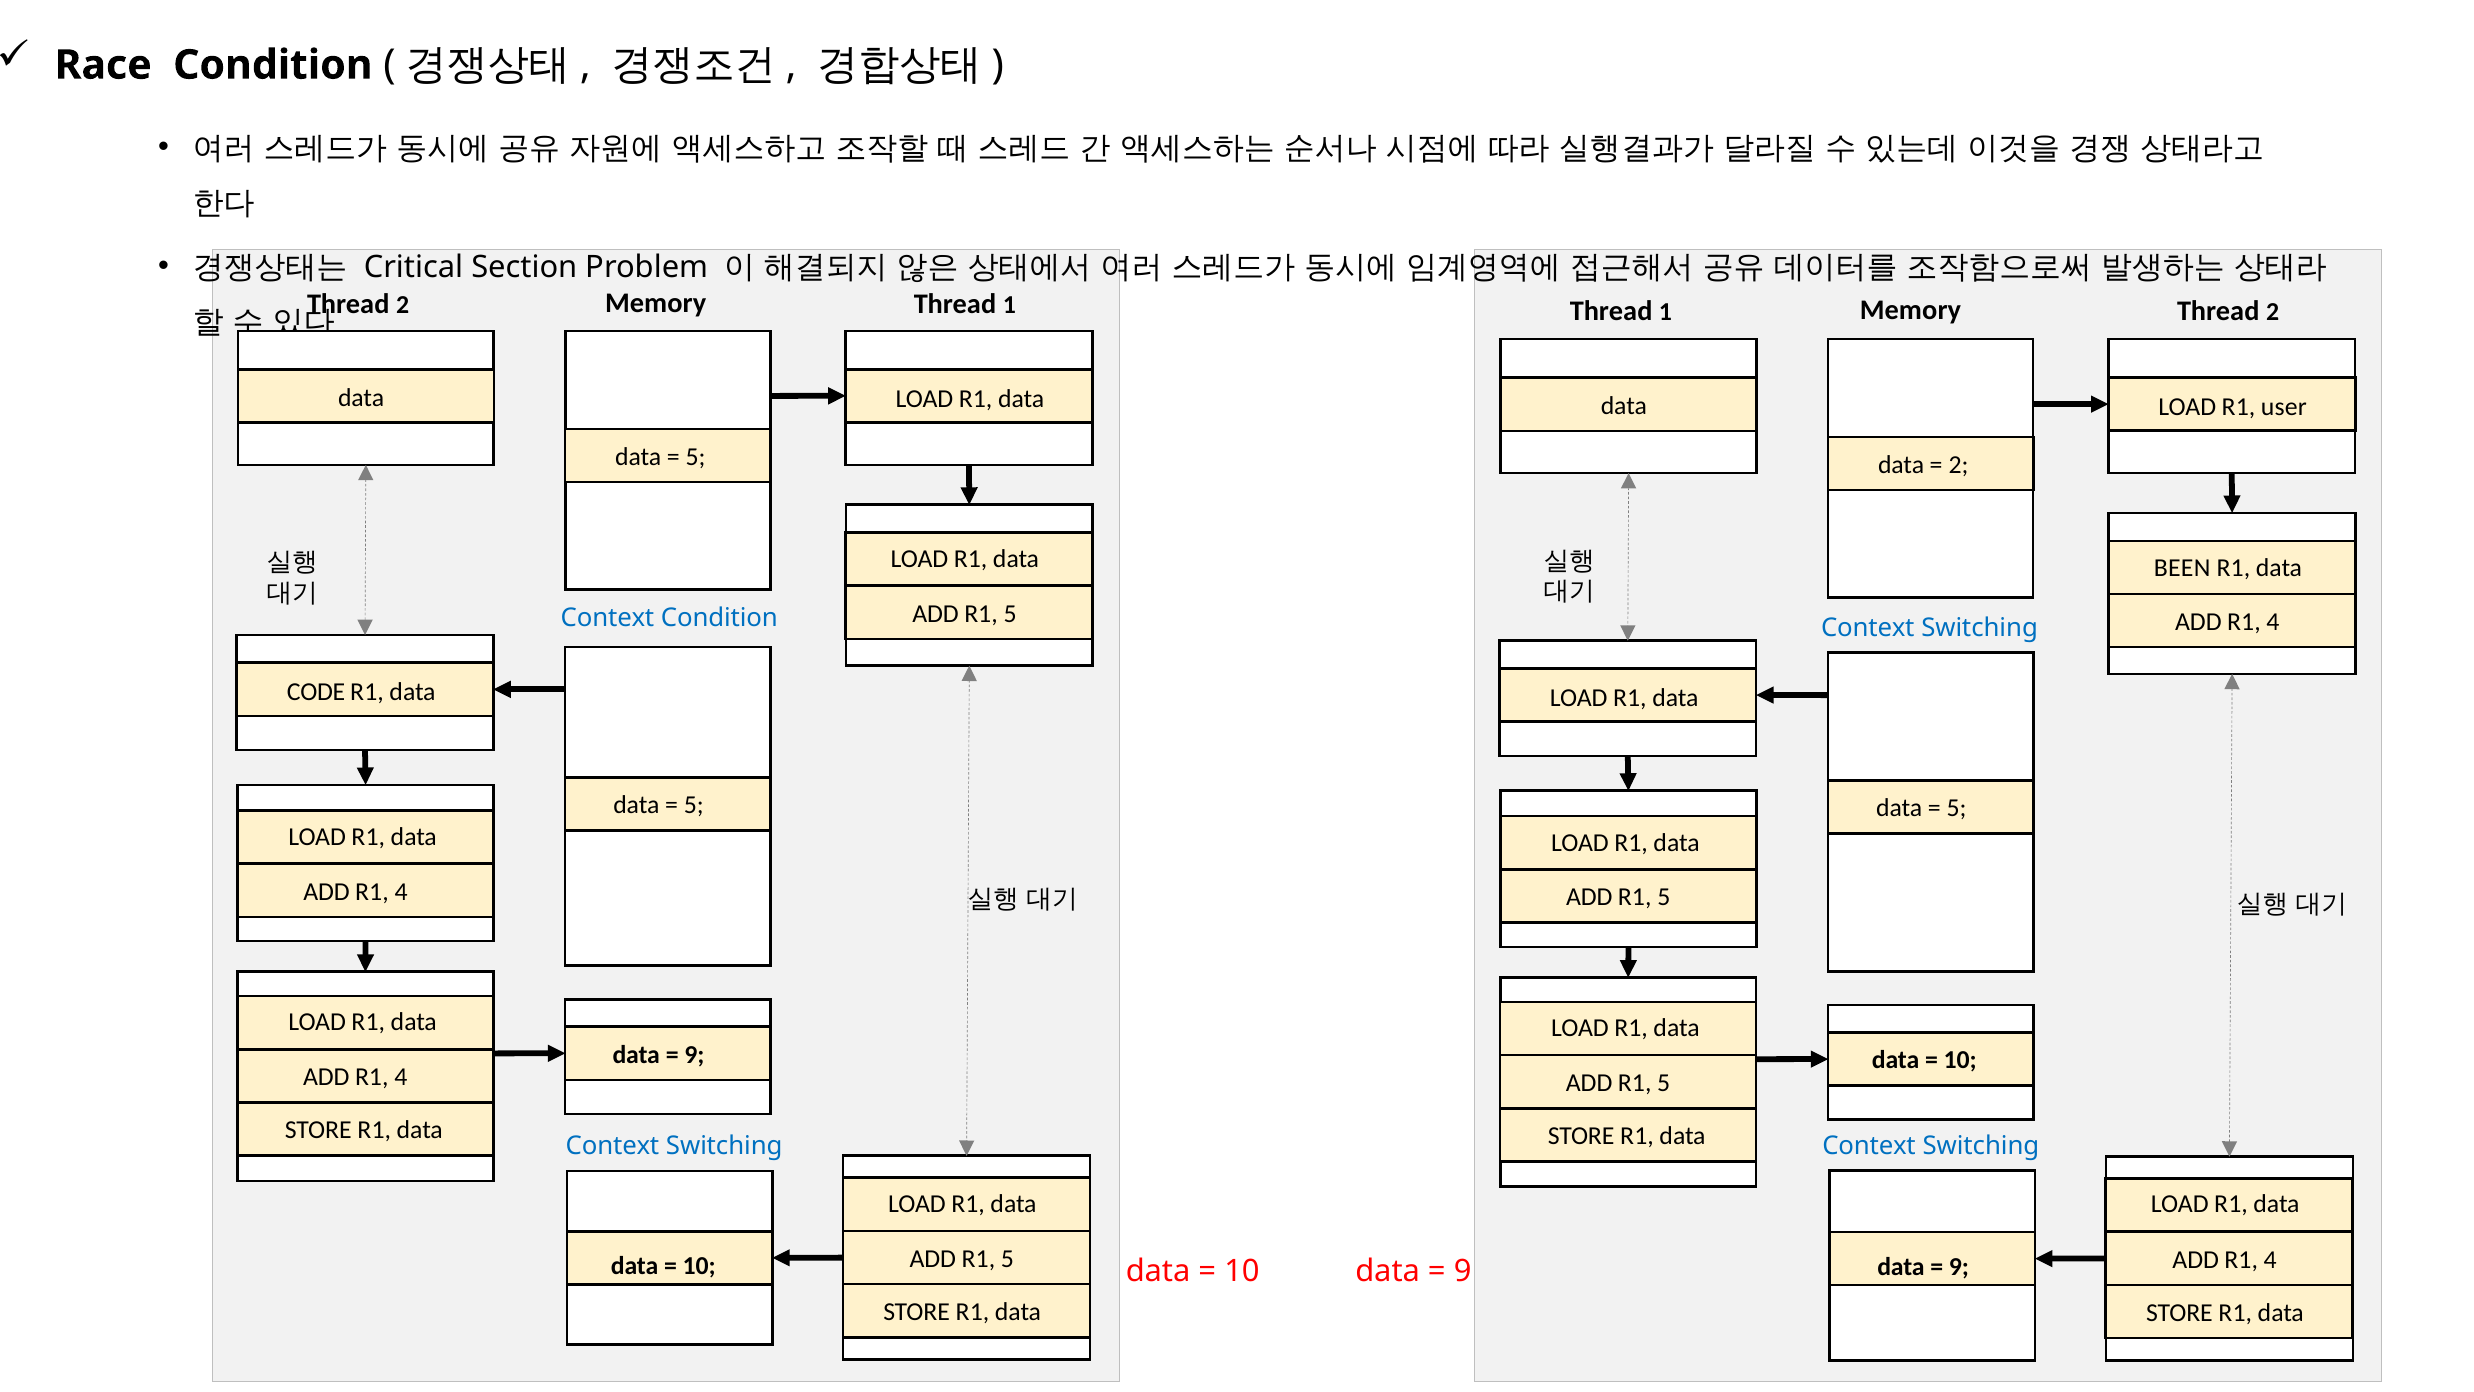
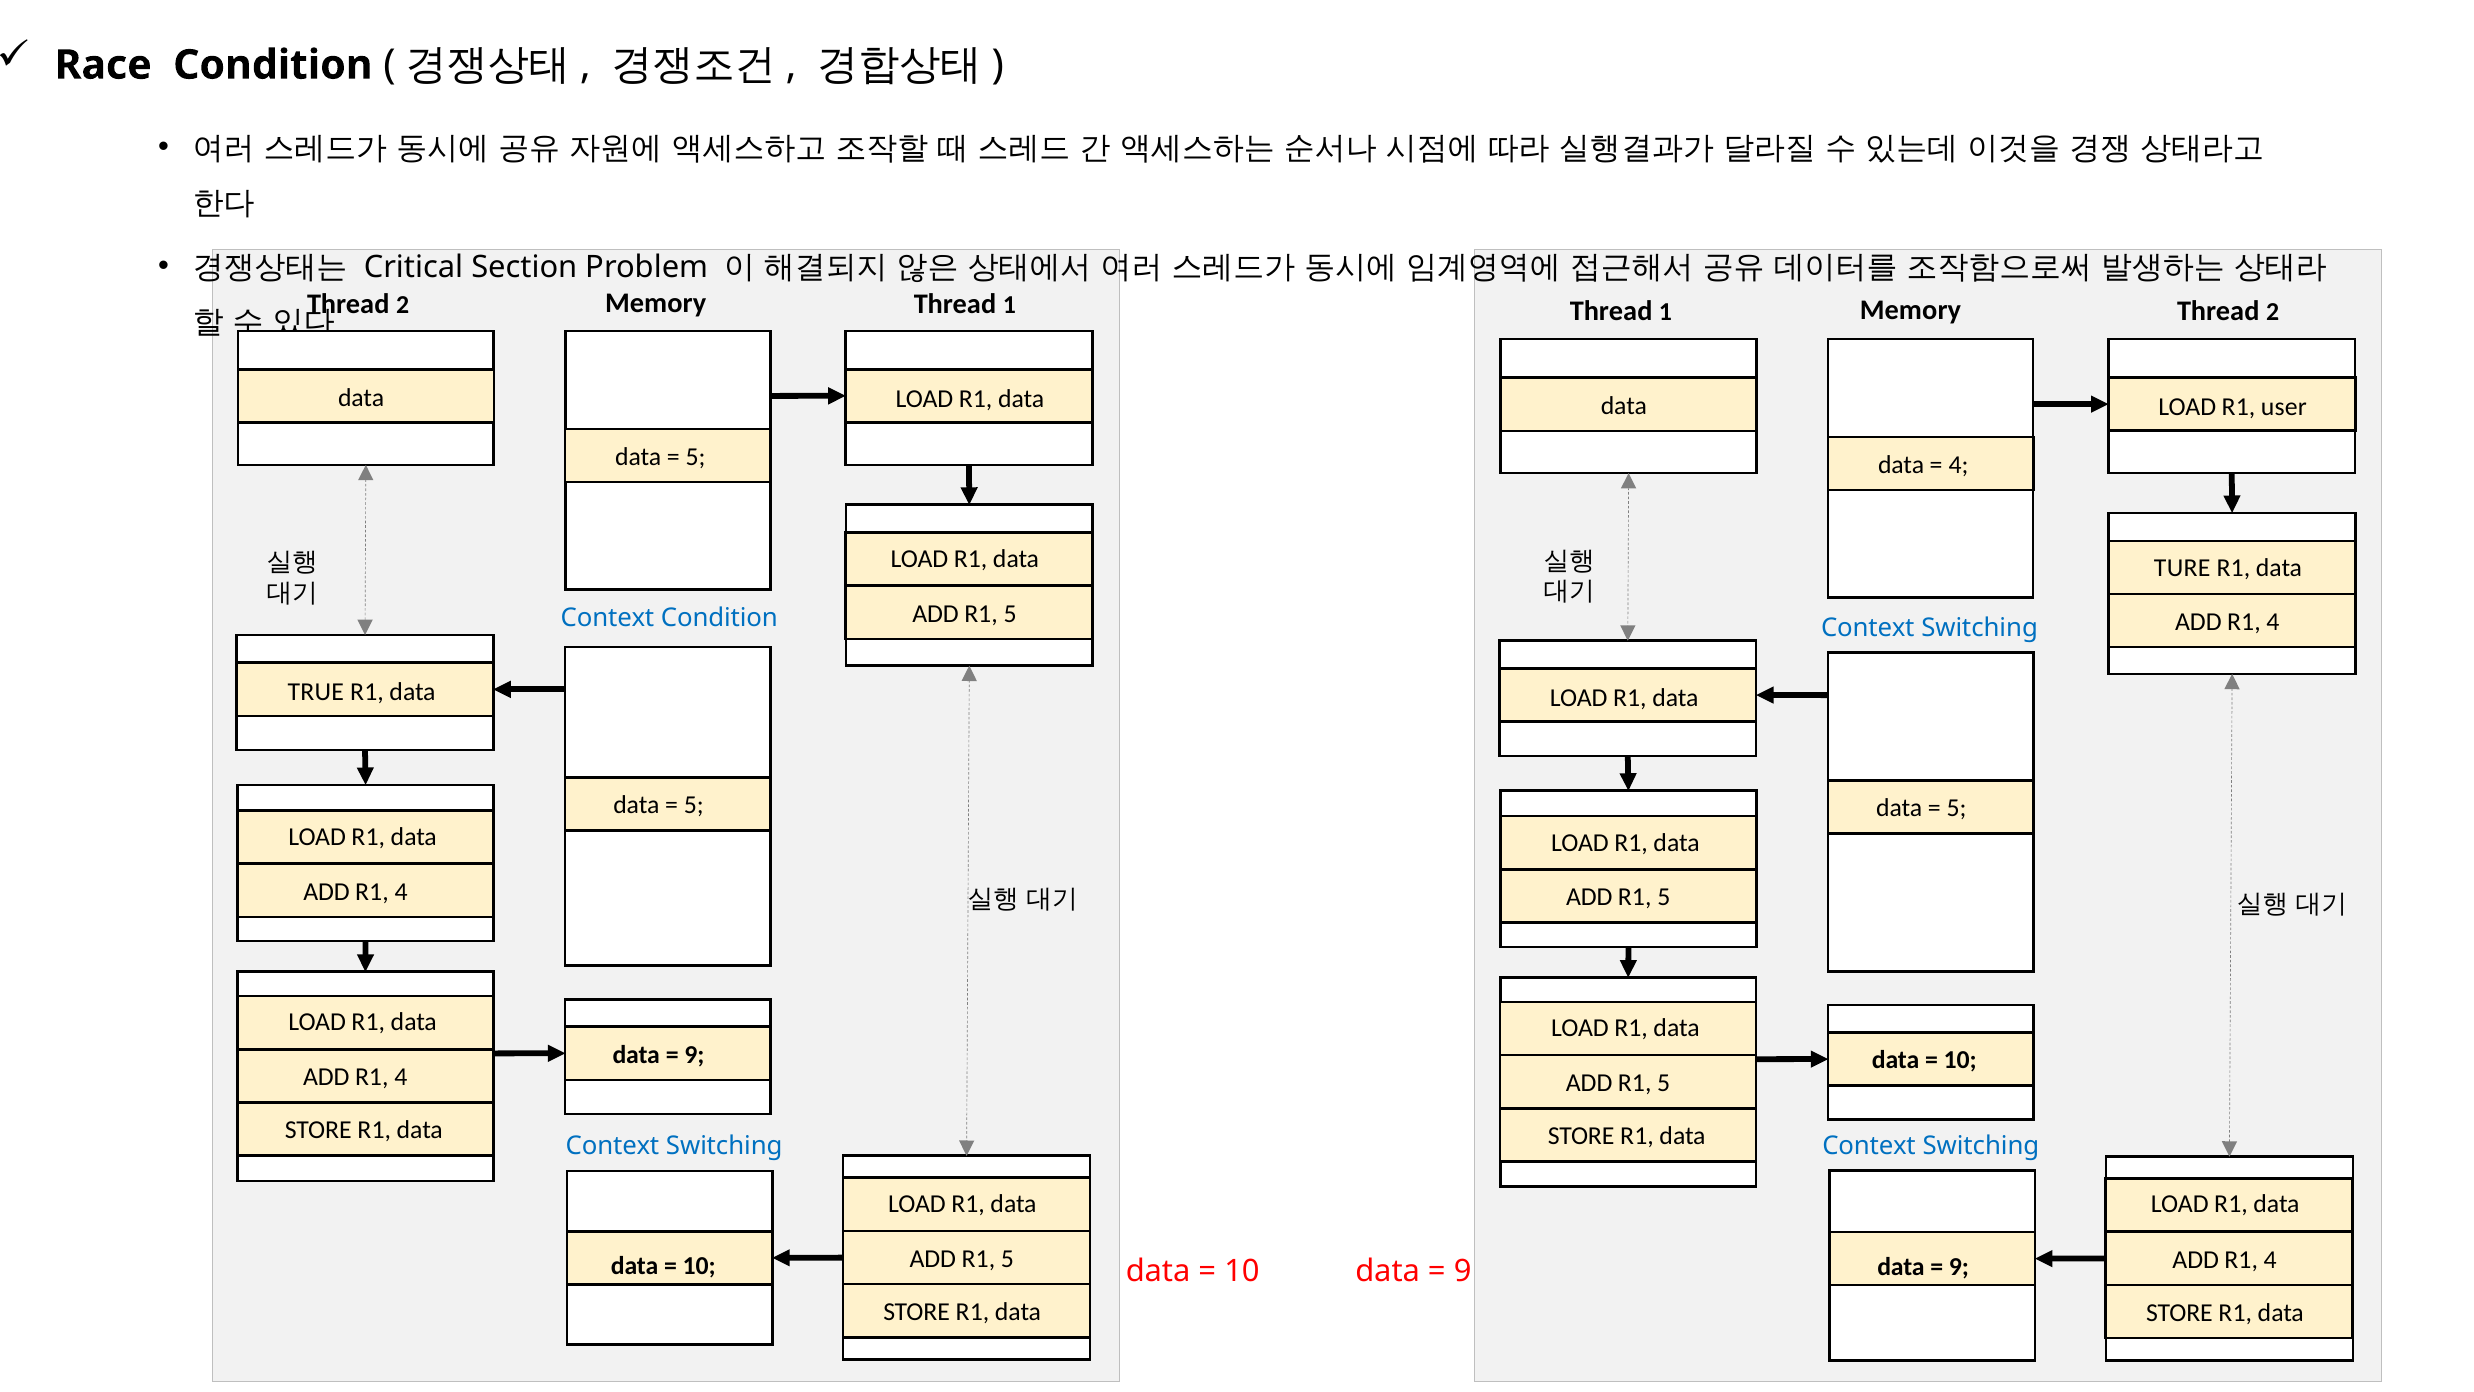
2: 2 -> 4 (1958, 465)
BEEN: BEEN -> TURE (2182, 567)
CODE: CODE -> TRUE (316, 692)
